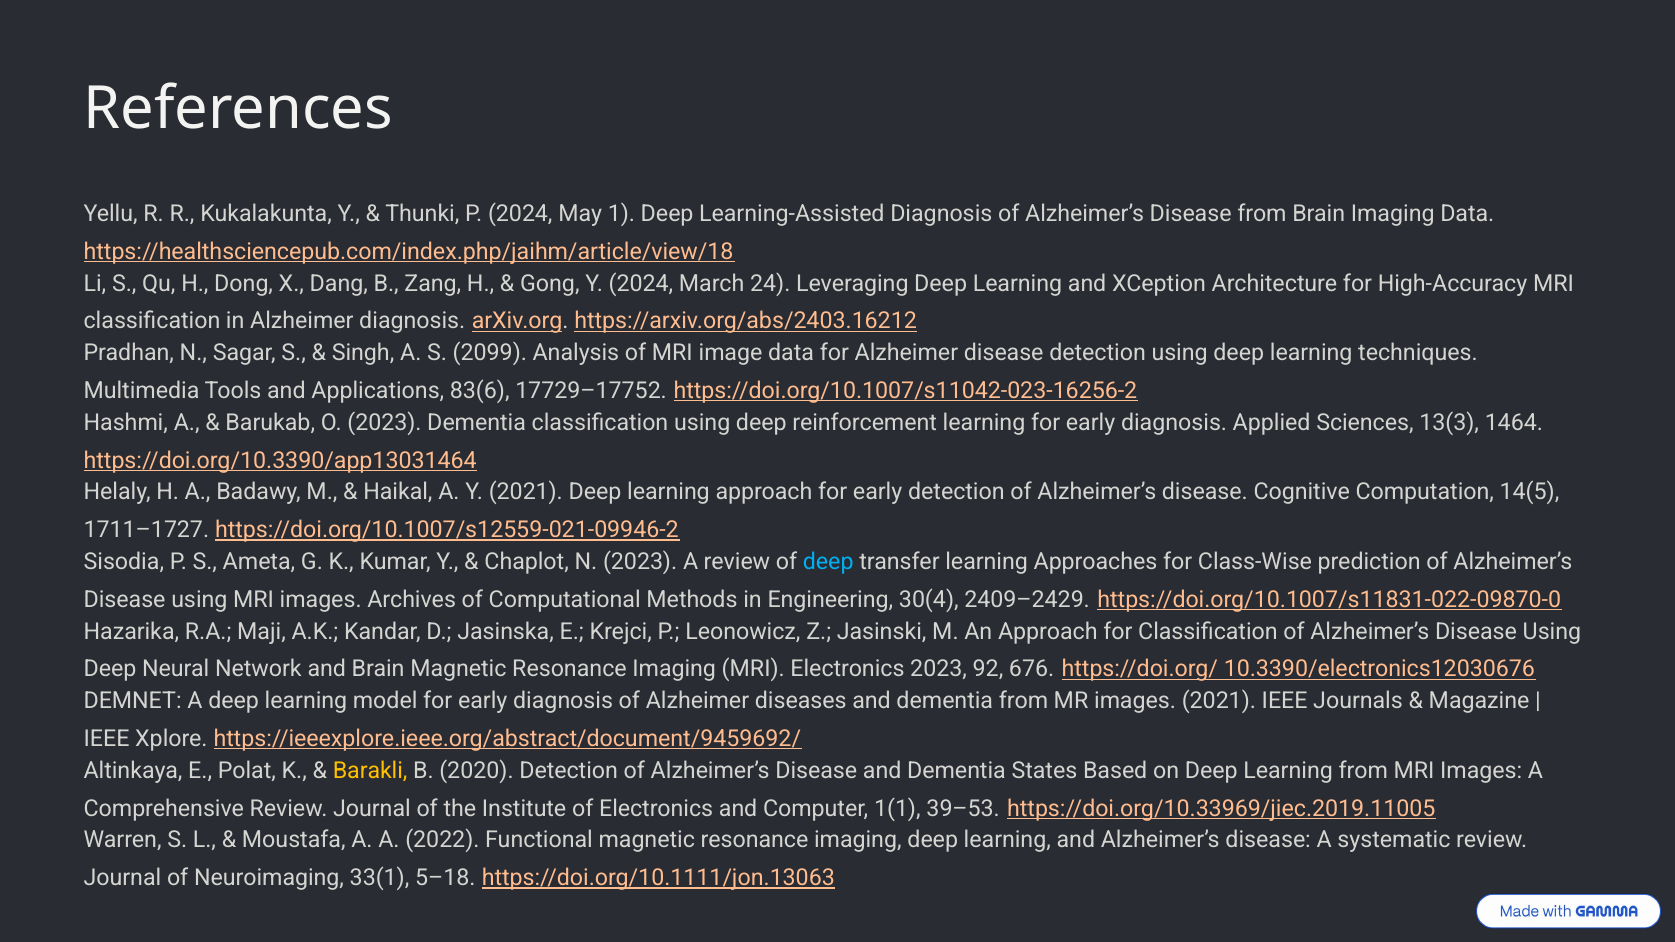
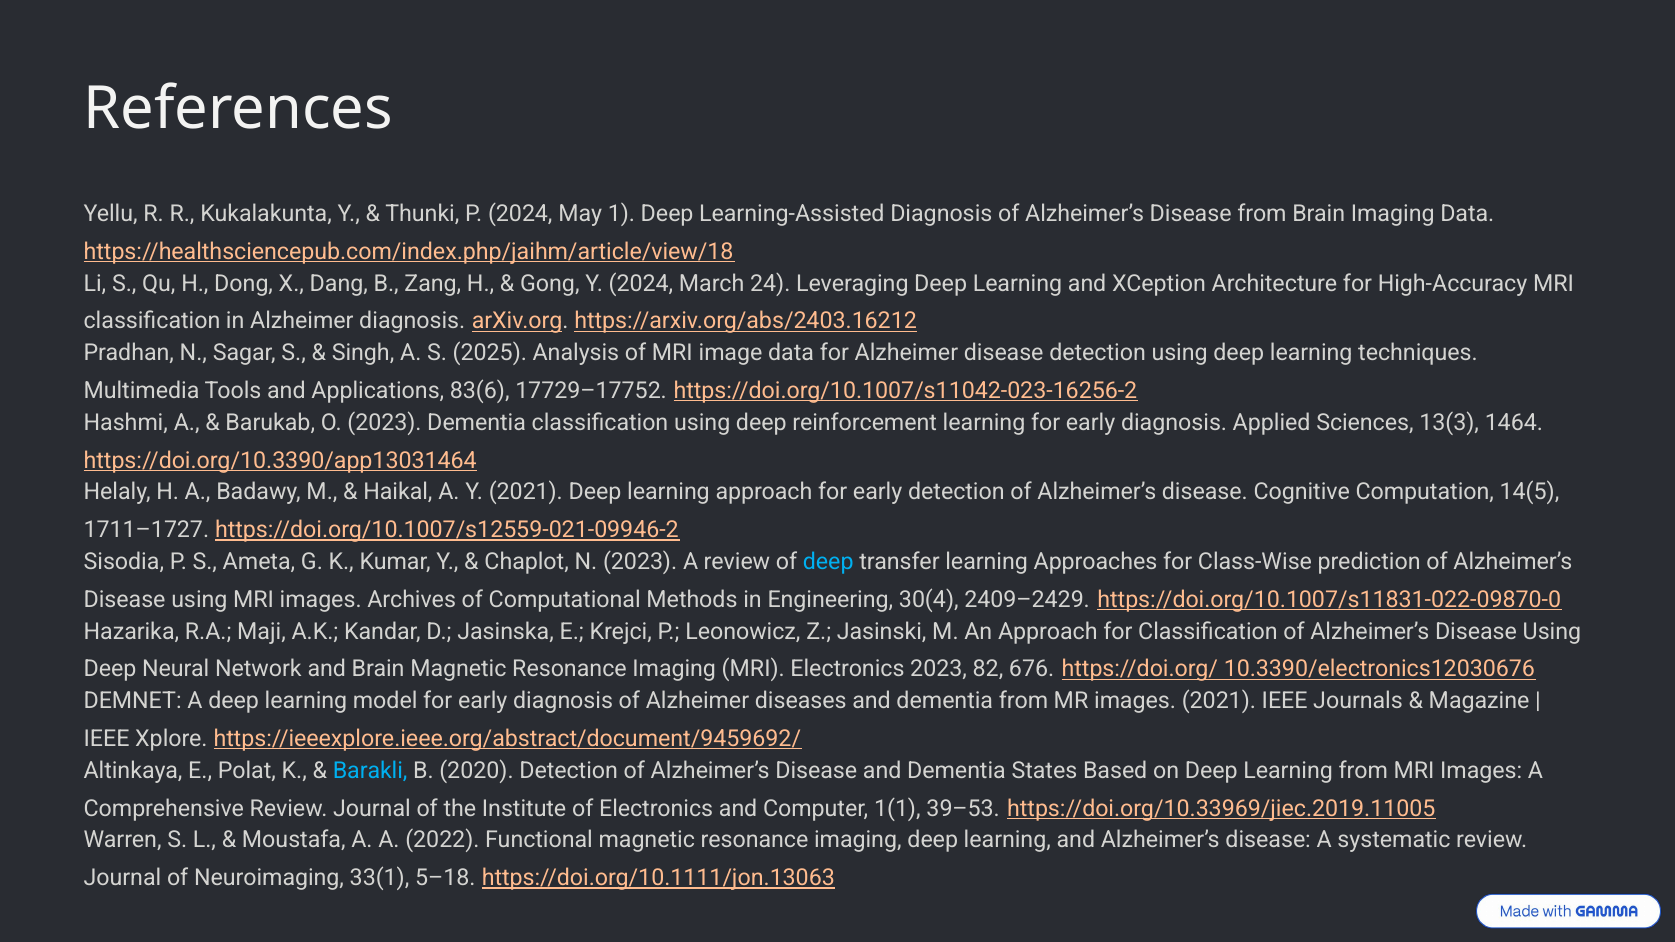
2099: 2099 -> 2025 (490, 353)
92: 92 -> 82 (988, 669)
Barakli colour: yellow -> light blue (370, 771)
